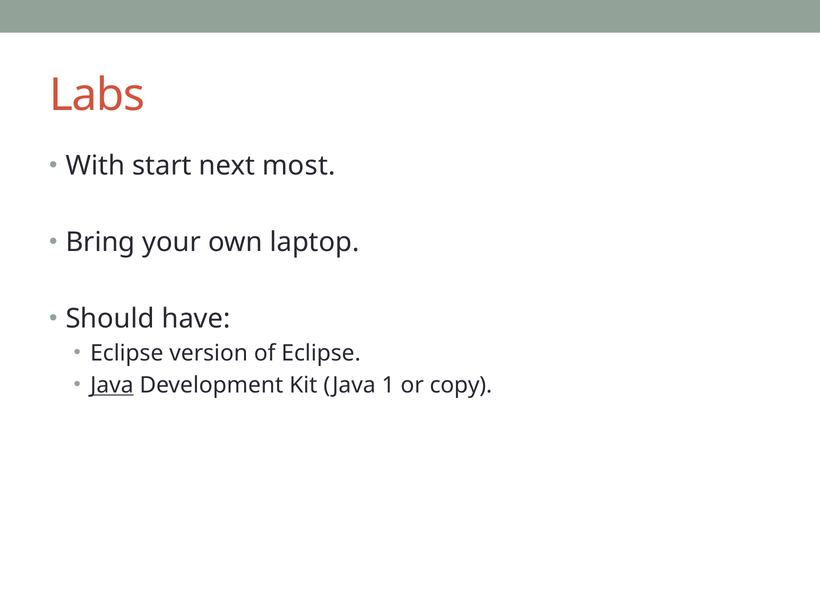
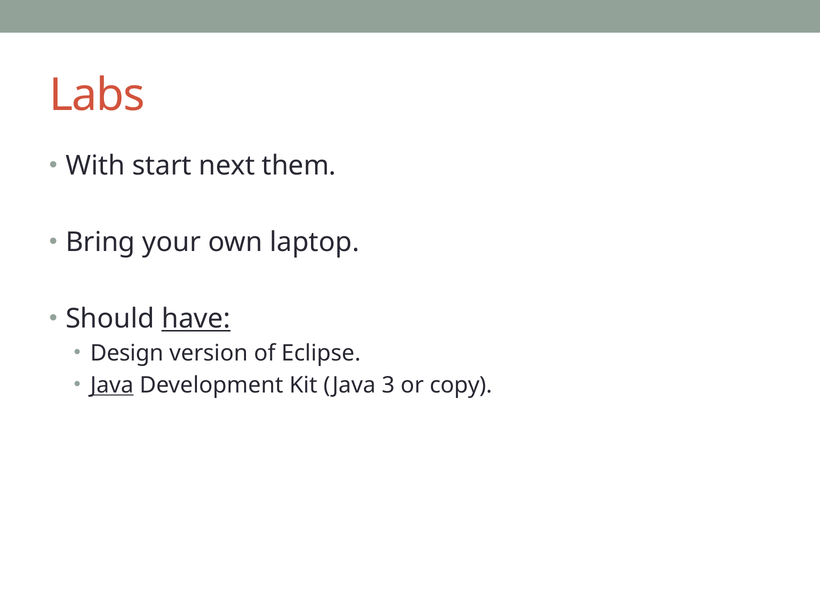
most: most -> them (299, 166)
have underline: none -> present (196, 319)
Eclipse: Eclipse -> Design (127, 353)
1: 1 -> 3 (388, 385)
